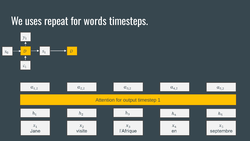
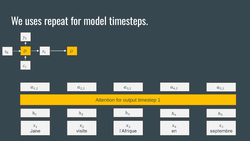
words: words -> model (95, 22)
